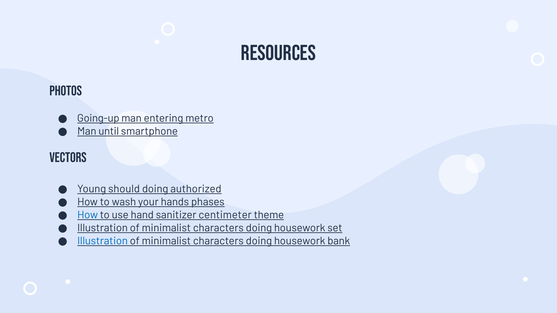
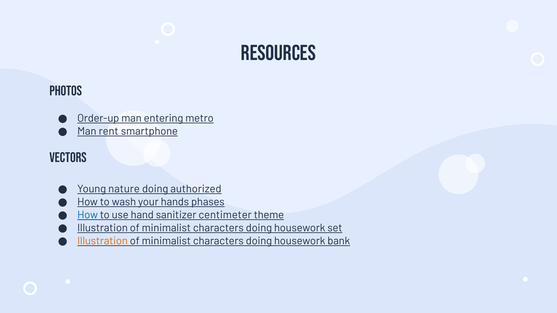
Going-up: Going-up -> Order-up (98, 119)
until: until -> rent (109, 132)
should: should -> nature (124, 189)
Illustration colour: blue -> orange (103, 241)
